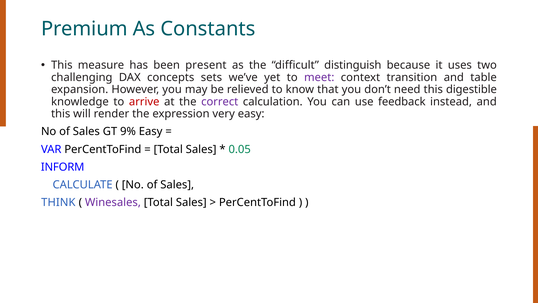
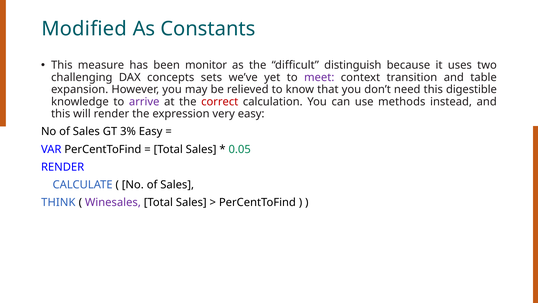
Premium: Premium -> Modified (84, 29)
present: present -> monitor (206, 65)
arrive colour: red -> purple (144, 102)
correct colour: purple -> red (220, 102)
feedback: feedback -> methods (402, 102)
9%: 9% -> 3% (128, 131)
INFORM: INFORM -> RENDER (63, 167)
